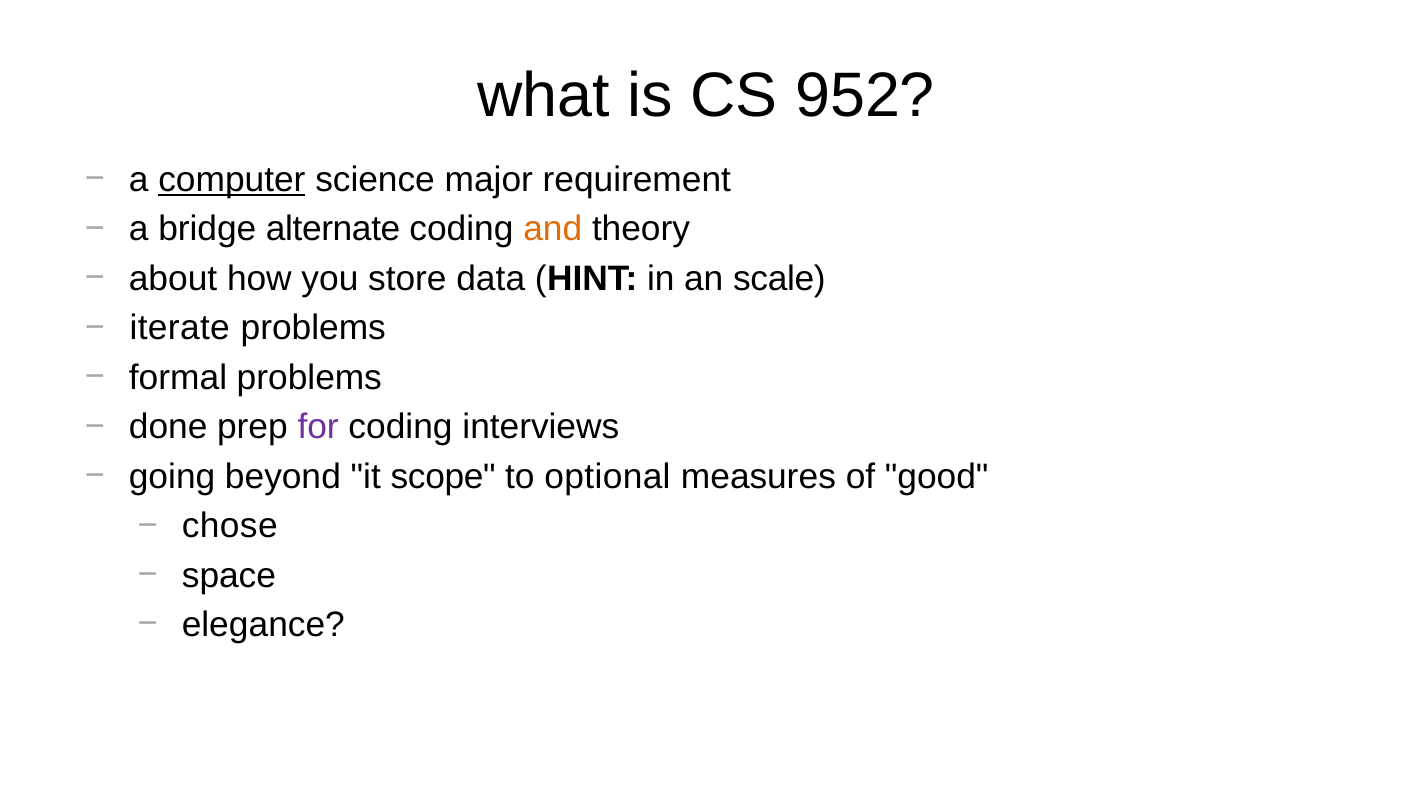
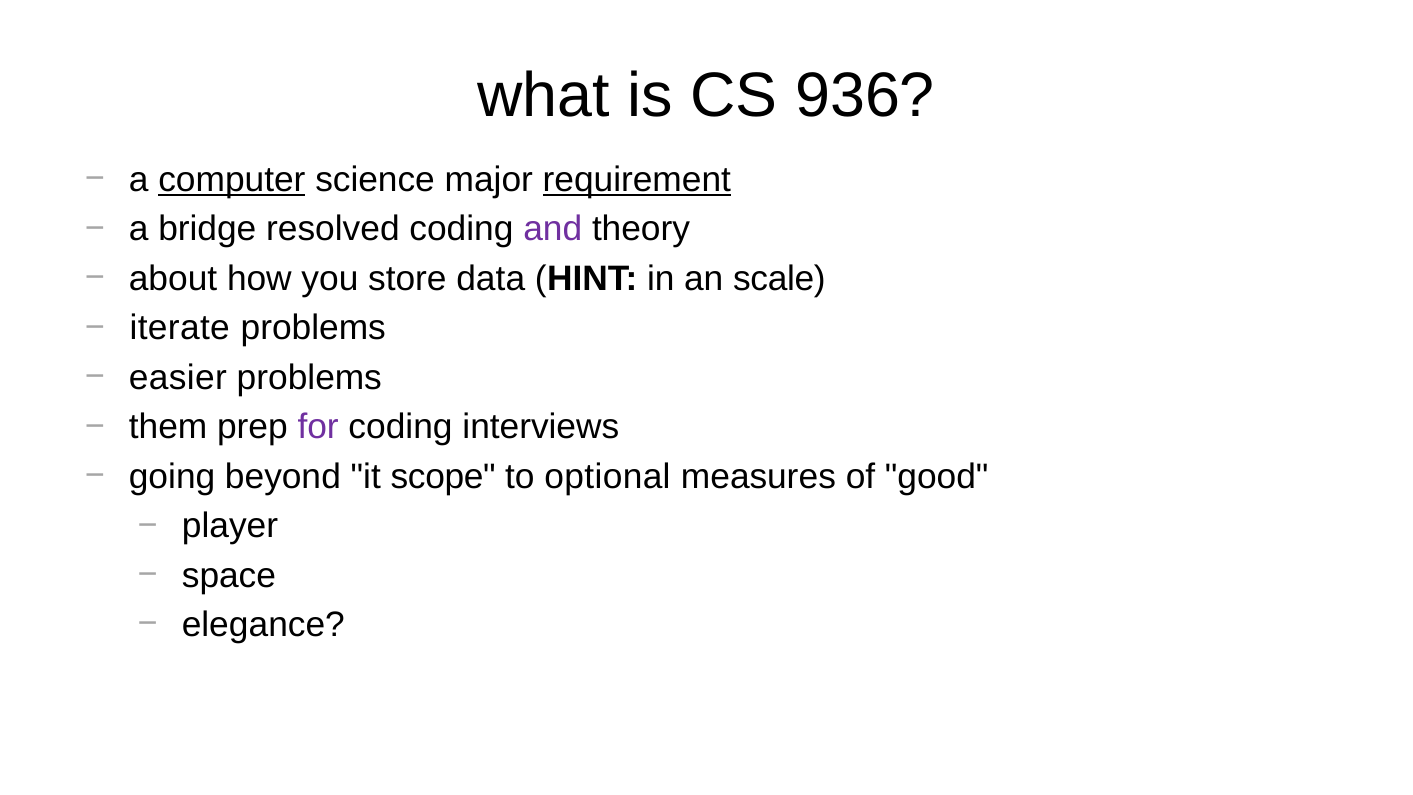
952: 952 -> 936 (865, 95)
requirement underline: none -> present (637, 180)
alternate: alternate -> resolved (333, 229)
and colour: orange -> purple (553, 229)
formal: formal -> easier (178, 377)
done: done -> them (168, 427)
chose: chose -> player (230, 526)
